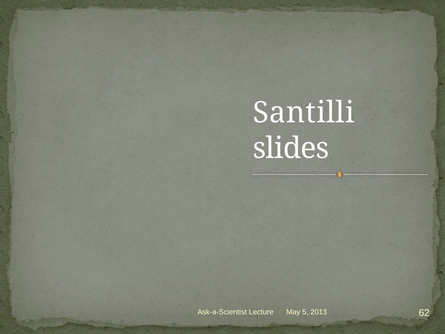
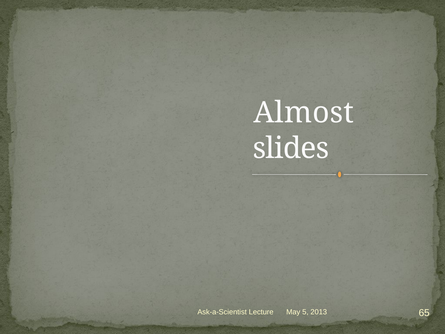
Santilli: Santilli -> Almost (304, 113)
62: 62 -> 65 (424, 313)
